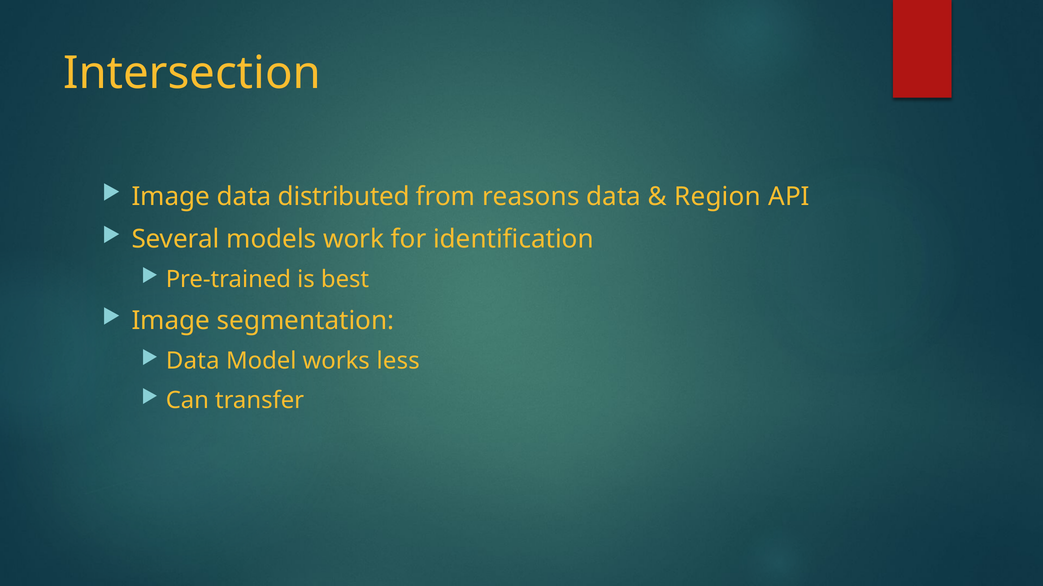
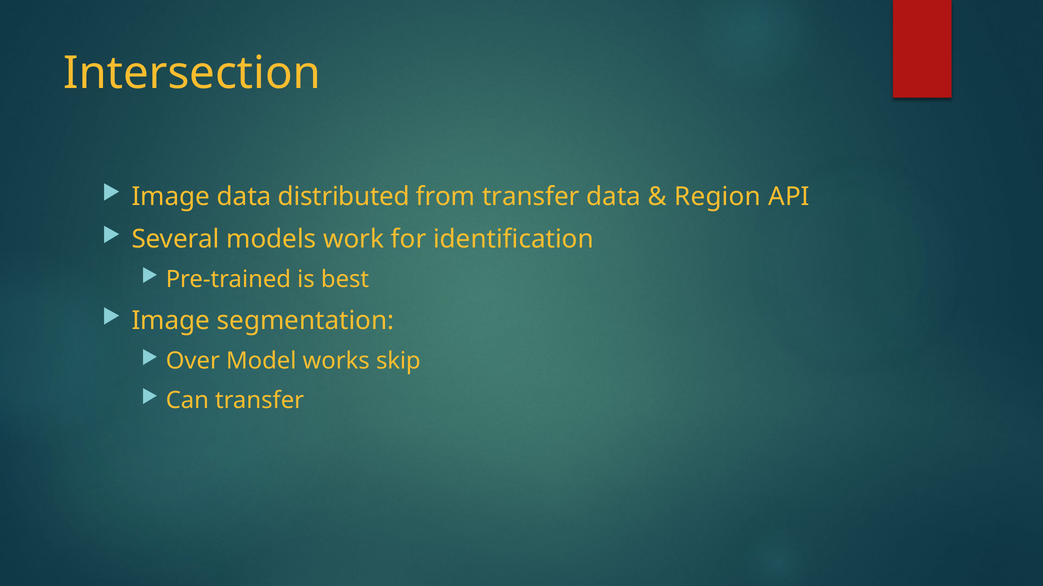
from reasons: reasons -> transfer (531, 197)
Data: Data -> Over (193, 362)
less: less -> skip (398, 362)
